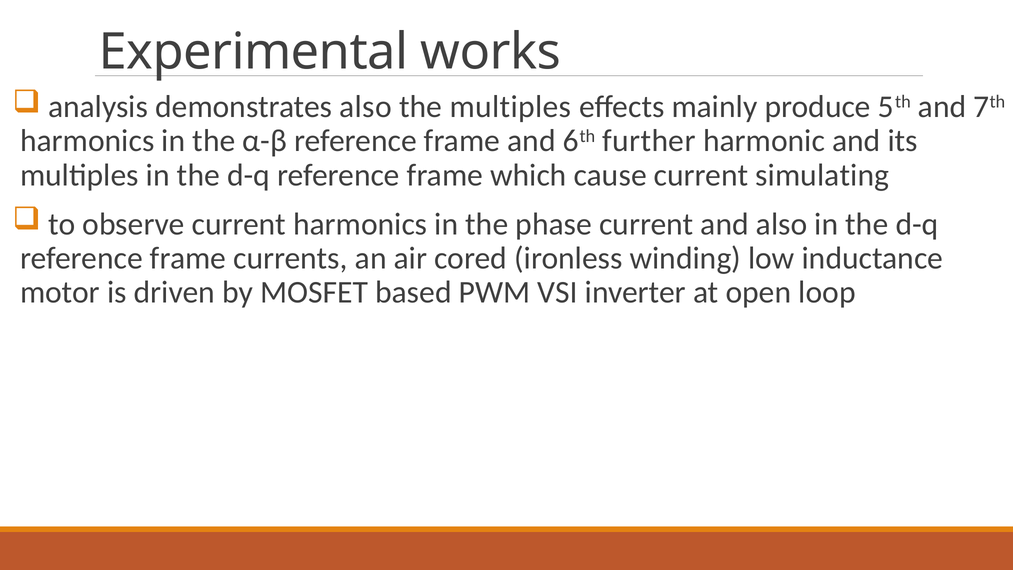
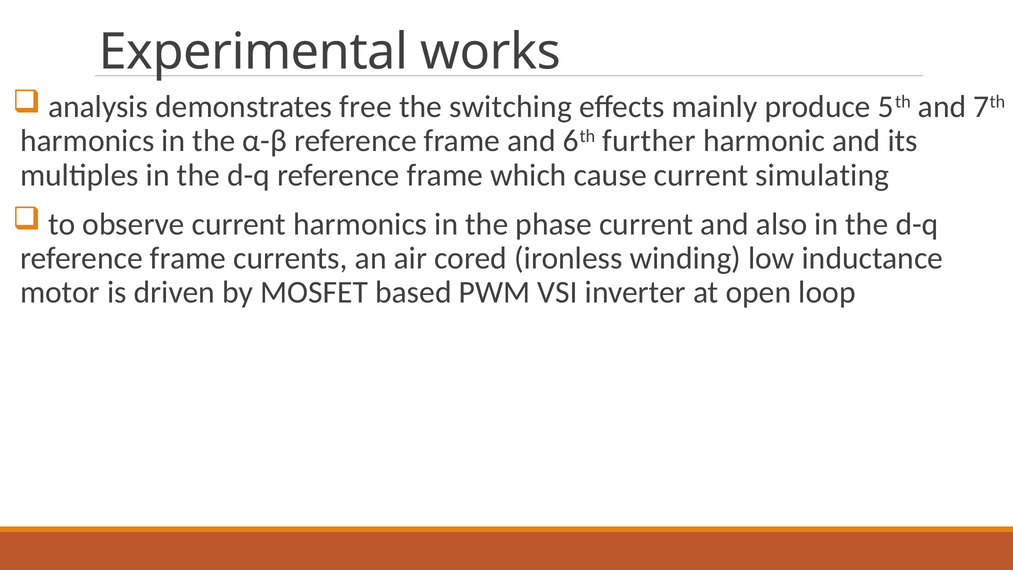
demonstrates also: also -> free (366, 107)
the multiples: multiples -> switching (511, 107)
